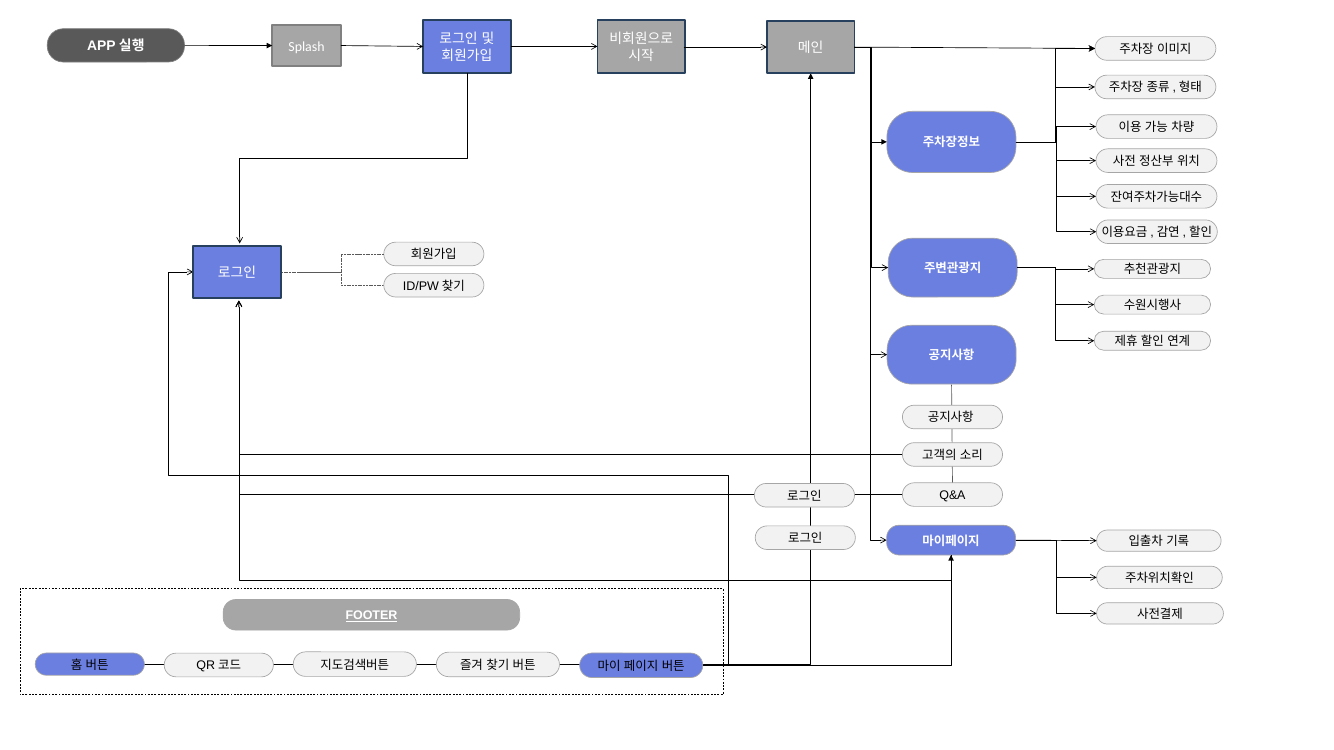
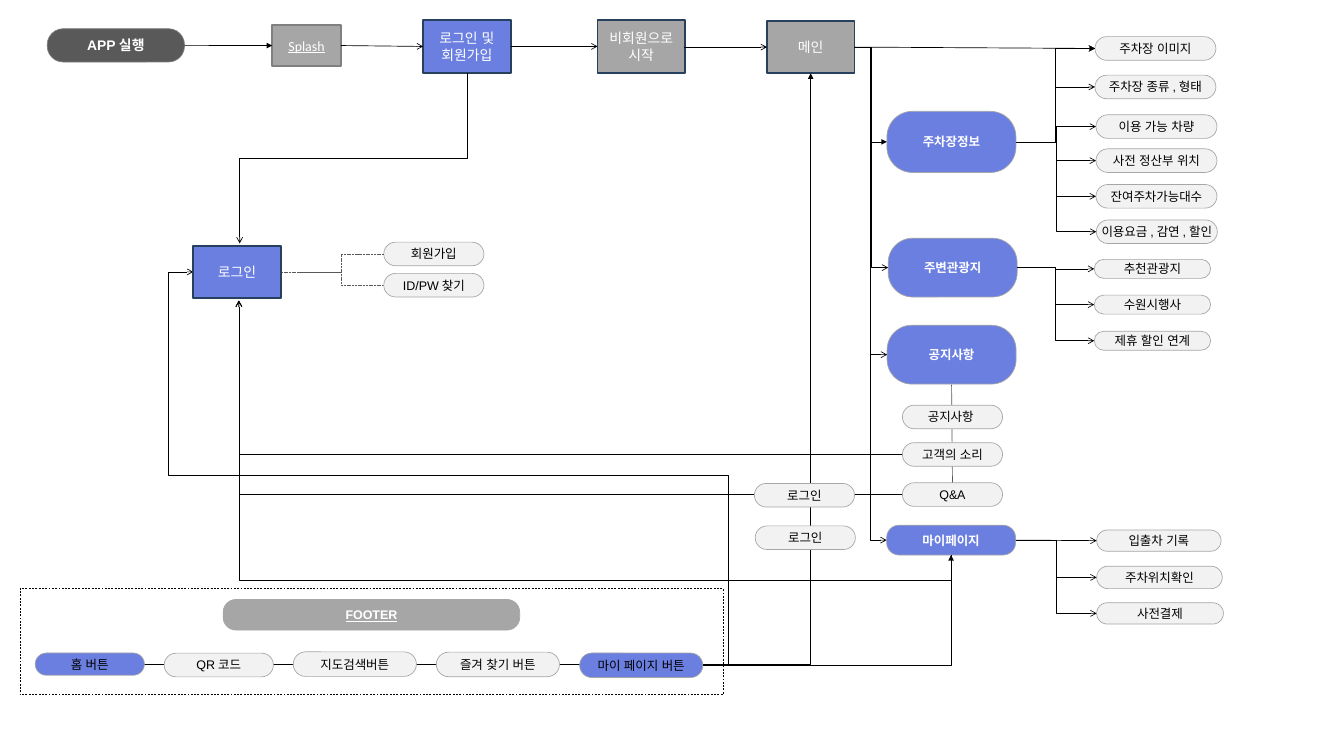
Splash underline: none -> present (307, 47)
